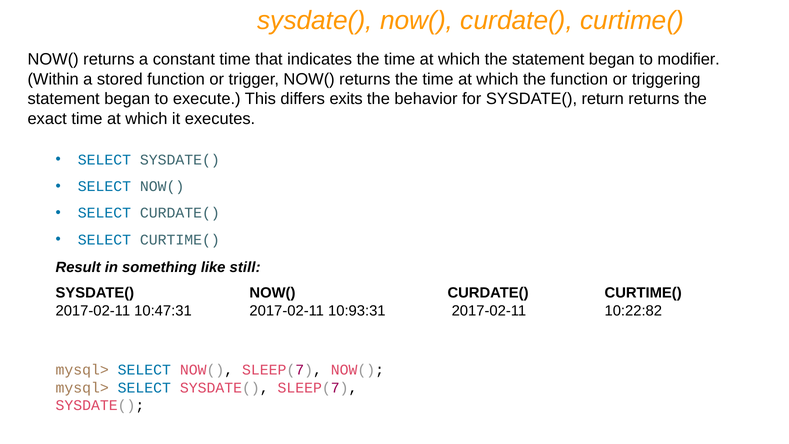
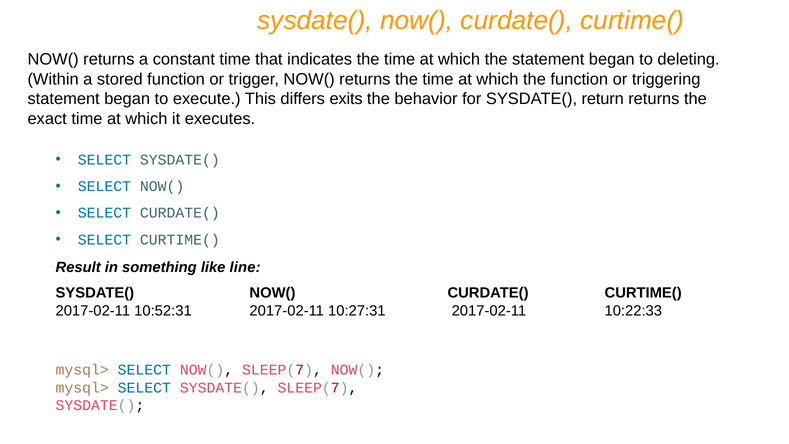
modifier: modifier -> deleting (689, 59)
still: still -> line (245, 267)
10:47:31: 10:47:31 -> 10:52:31 (163, 311)
10:93:31: 10:93:31 -> 10:27:31 (357, 311)
10:22:82: 10:22:82 -> 10:22:33 (633, 311)
